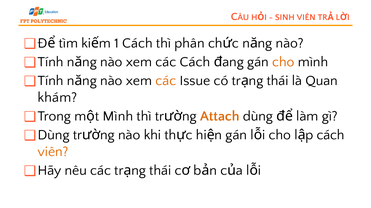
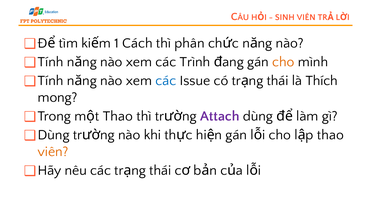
các Cách: Cách -> Trình (195, 62)
các colour: orange -> blue (166, 81)
Quan: Quan -> Thích (322, 81)
khám: khám -> mong (58, 98)
Mình: Mình -> Thao (118, 116)
Attach colour: orange -> purple (220, 116)
cách: cách -> thao (330, 135)
